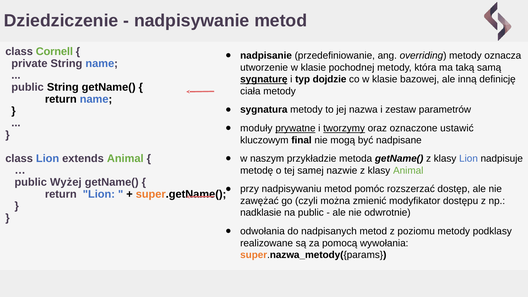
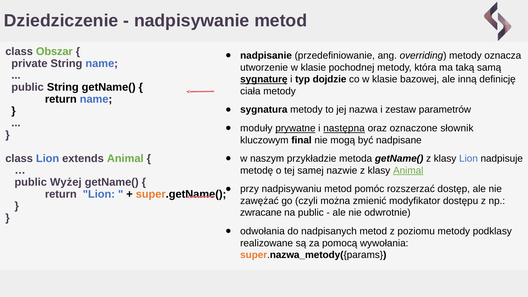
Cornell: Cornell -> Obszar (54, 52)
tworzymy: tworzymy -> następna (344, 128)
ustawić: ustawić -> słownik (457, 128)
Animal underline: none -> present (408, 170)
nadklasie: nadklasie -> zwracane (261, 213)
